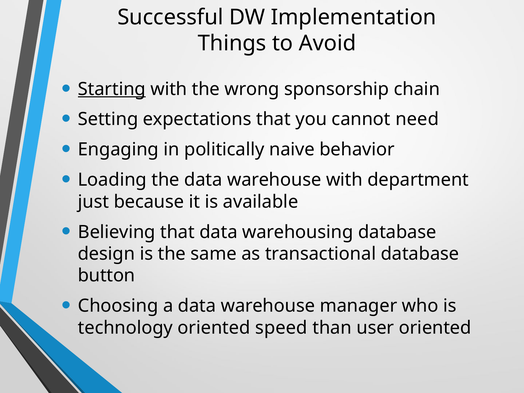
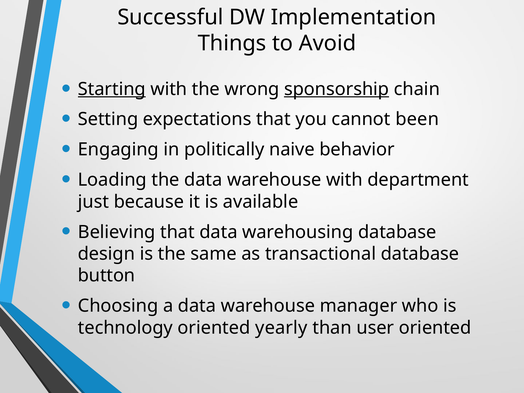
sponsorship underline: none -> present (337, 89)
need: need -> been (417, 119)
speed: speed -> yearly (281, 328)
